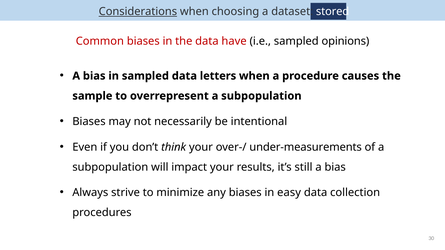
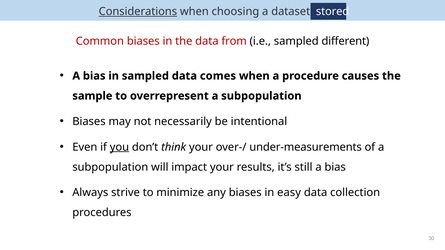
have: have -> from (234, 41)
opinions: opinions -> different (345, 41)
letters: letters -> comes (218, 76)
you underline: none -> present (119, 147)
